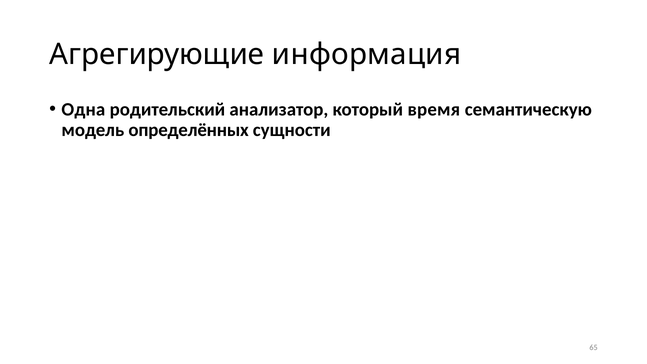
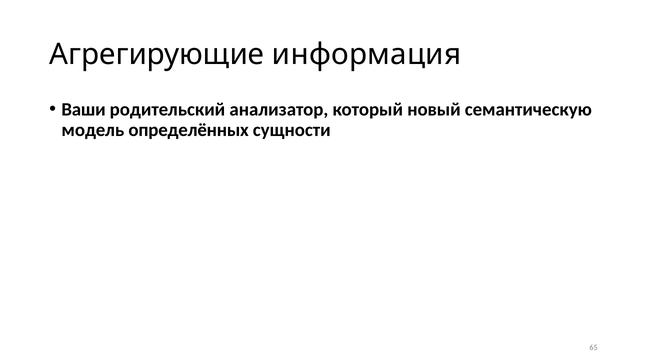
Одна: Одна -> Ваши (84, 109)
время: время -> новый (434, 109)
